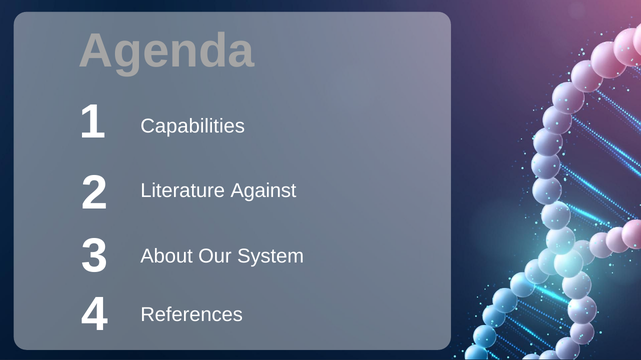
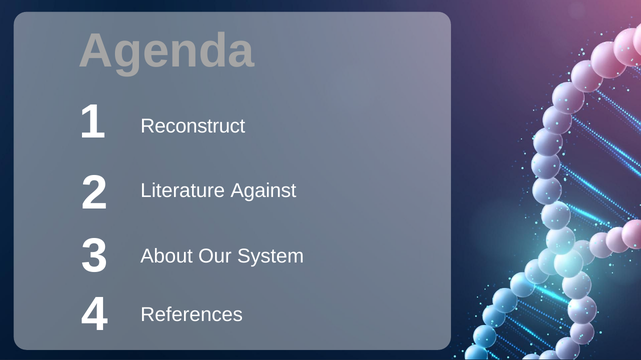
Capabilities: Capabilities -> Reconstruct (193, 126)
